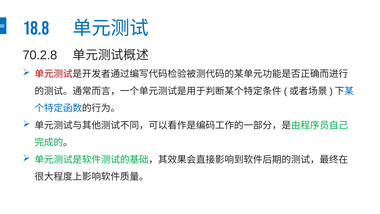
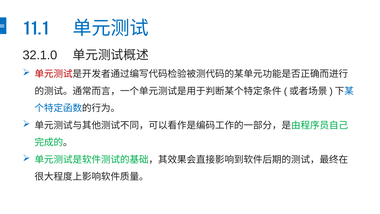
18.8: 18.8 -> 11.1 (36, 28)
70.2.8: 70.2.8 -> 32.1.0 (40, 55)
